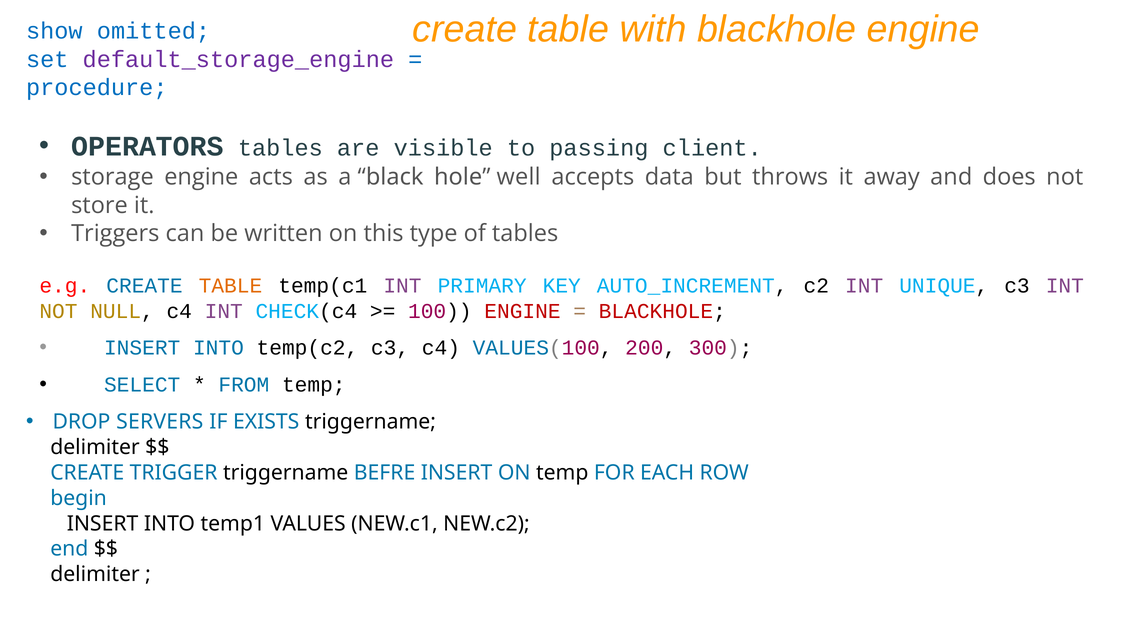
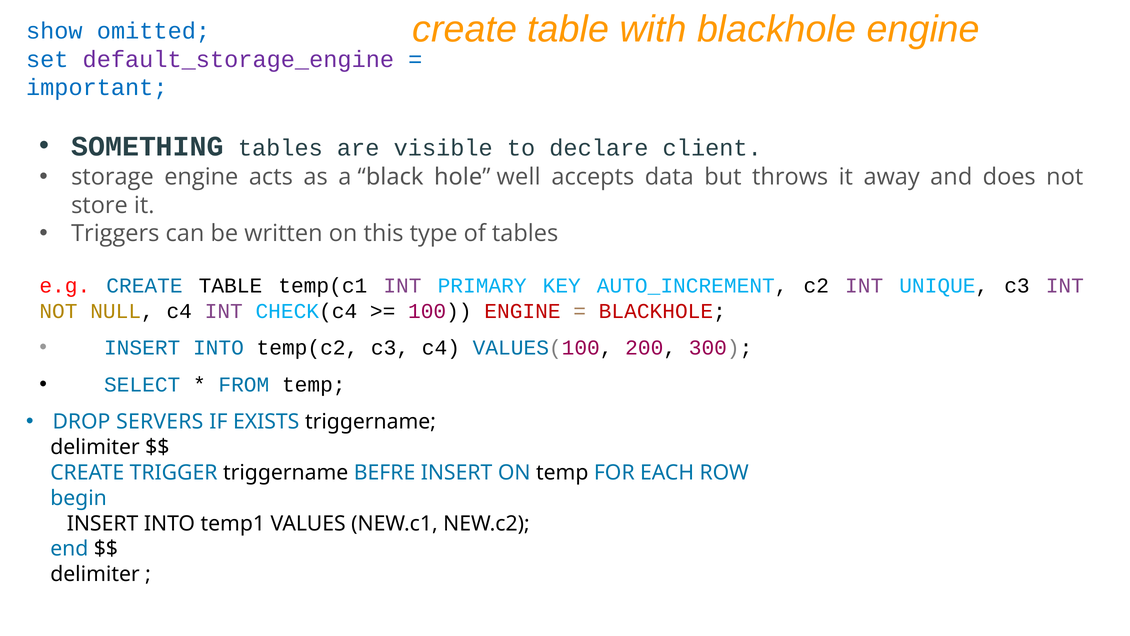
procedure: procedure -> important (97, 88)
OPERATORS: OPERATORS -> SOMETHING (148, 146)
passing: passing -> declare (599, 148)
TABLE colour: orange -> black (230, 286)
